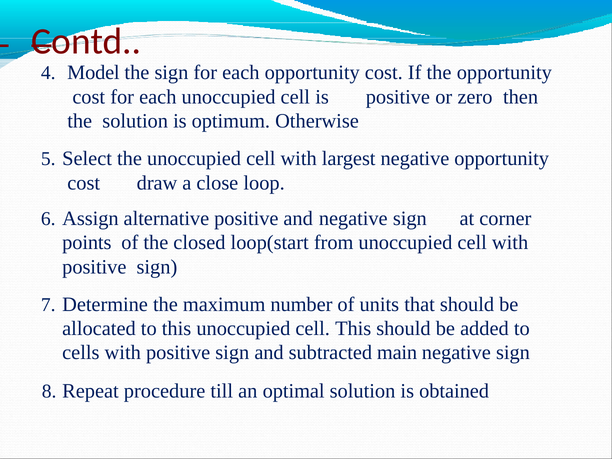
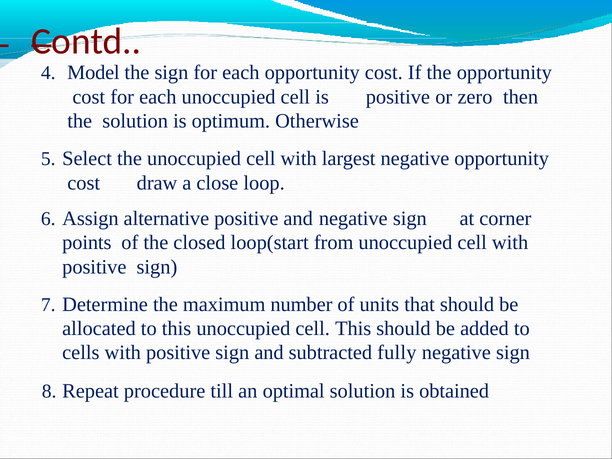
main: main -> fully (397, 353)
